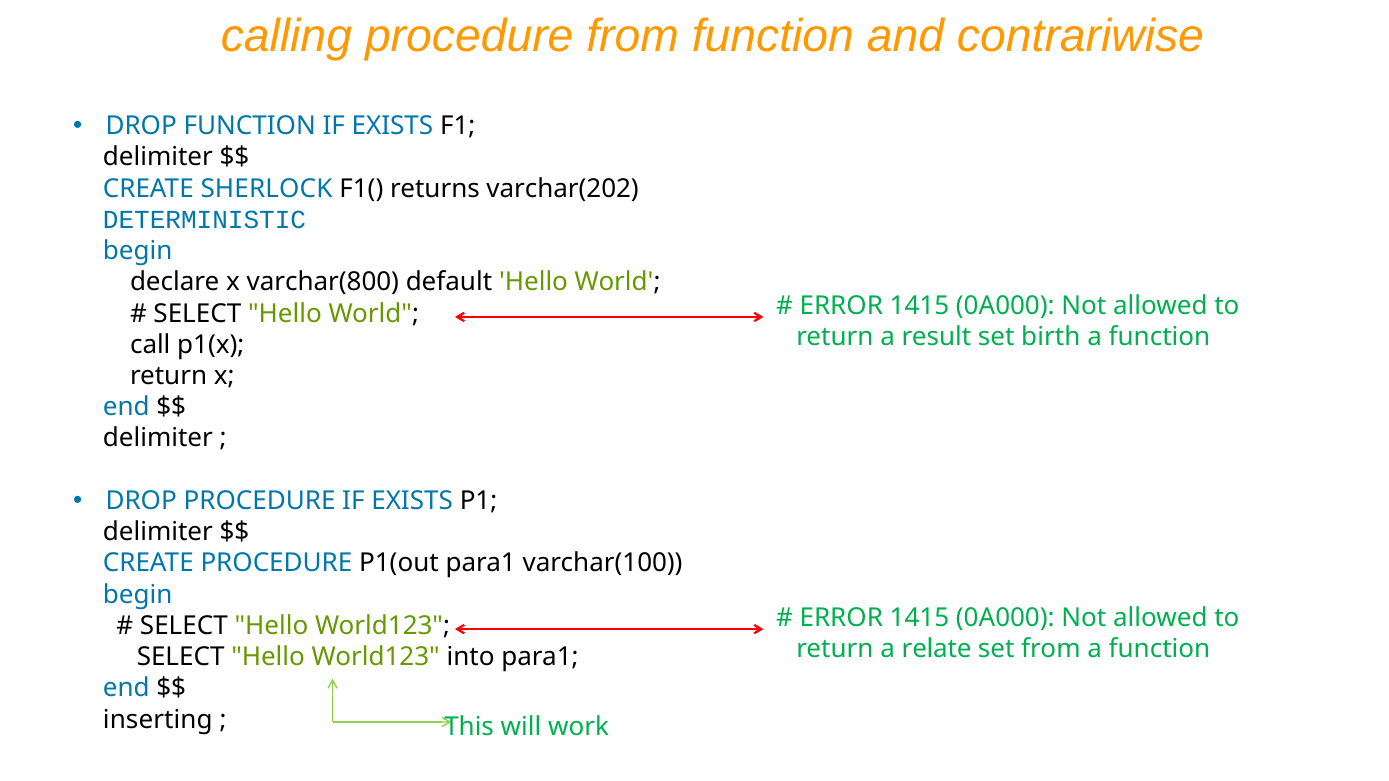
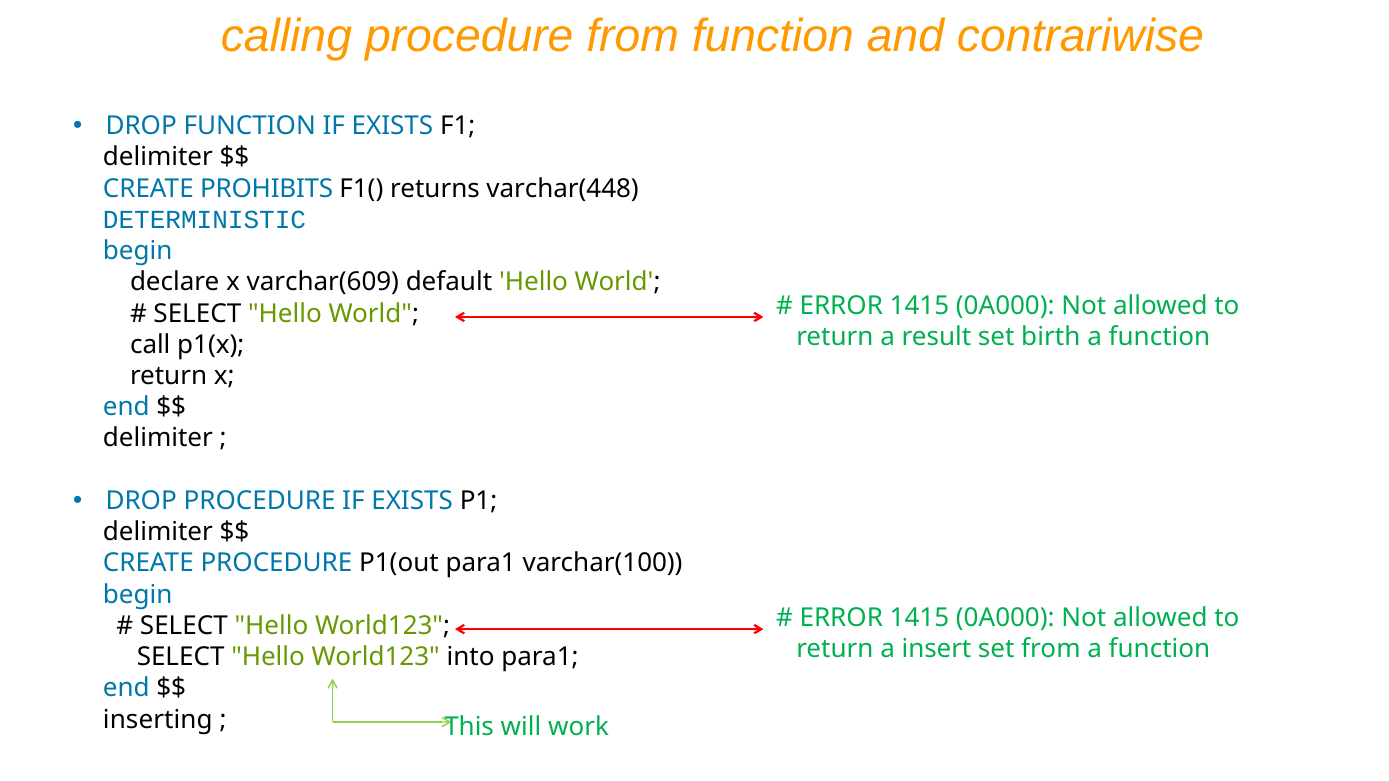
SHERLOCK: SHERLOCK -> PROHIBITS (267, 189)
varchar(202: varchar(202 -> varchar(448 (563, 189)
varchar(800: varchar(800 -> varchar(609 (323, 282)
relate: relate -> insert (937, 650)
